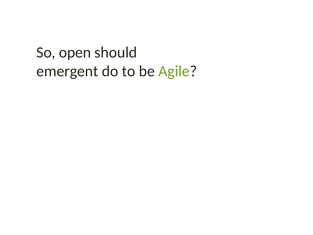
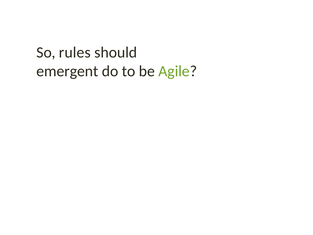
open: open -> rules (75, 52)
